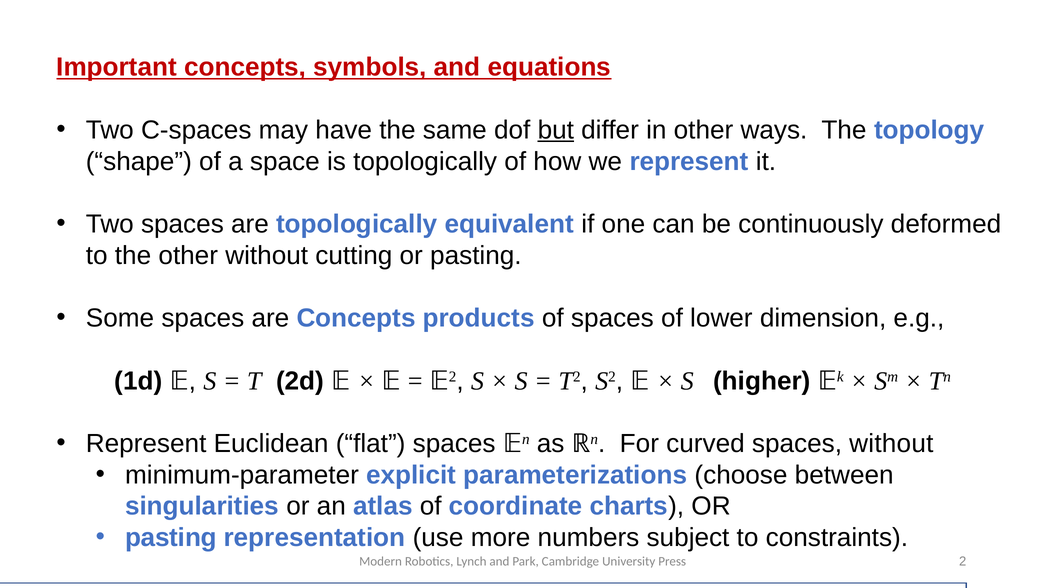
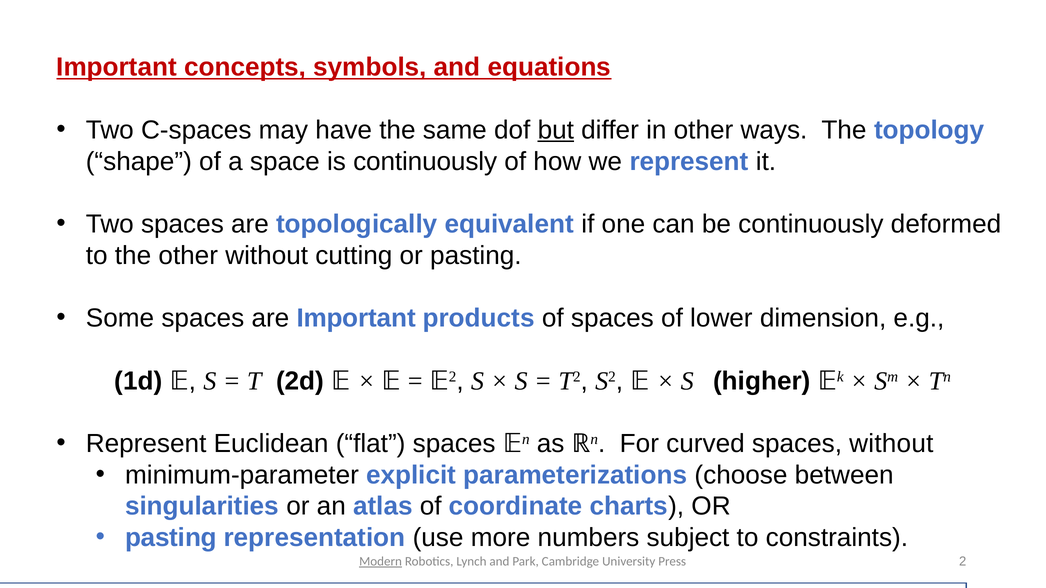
is topologically: topologically -> continuously (425, 161)
are Concepts: Concepts -> Important (356, 318)
Modern underline: none -> present (381, 562)
